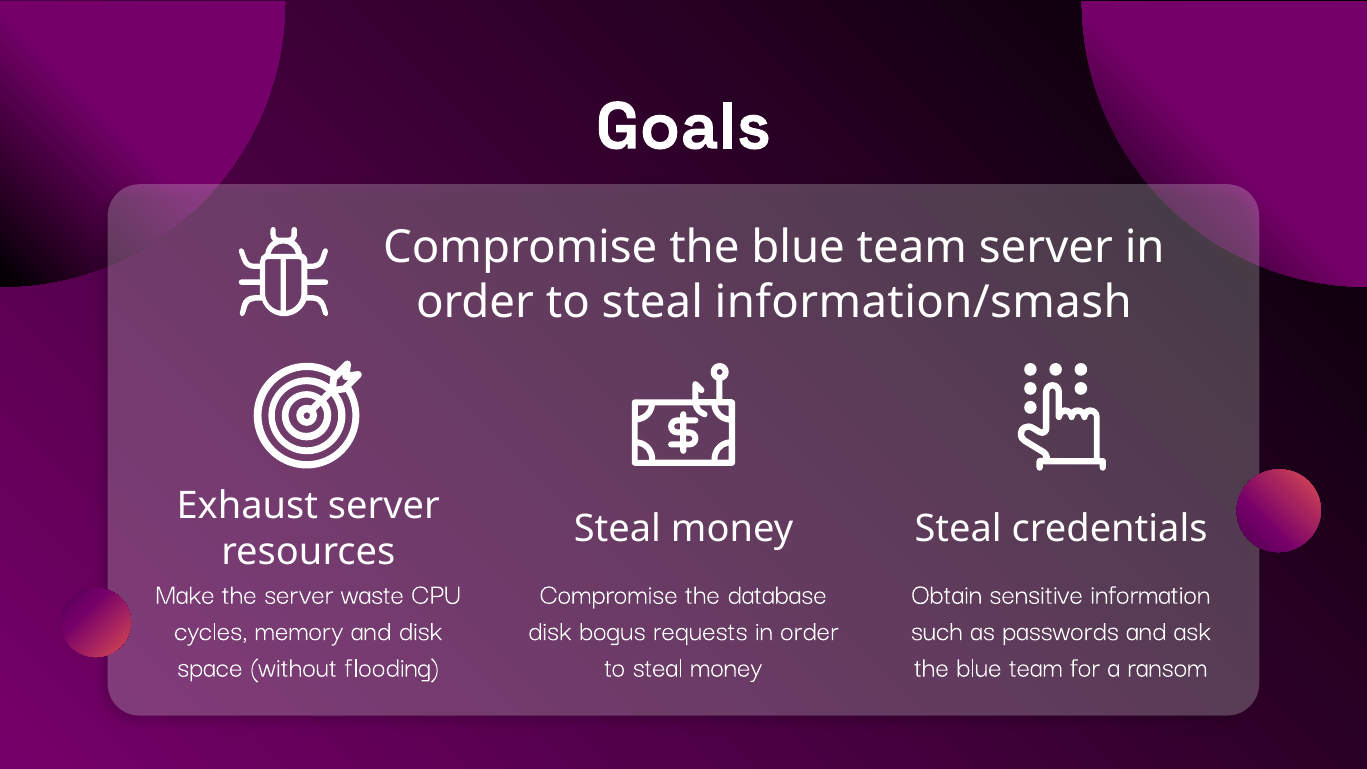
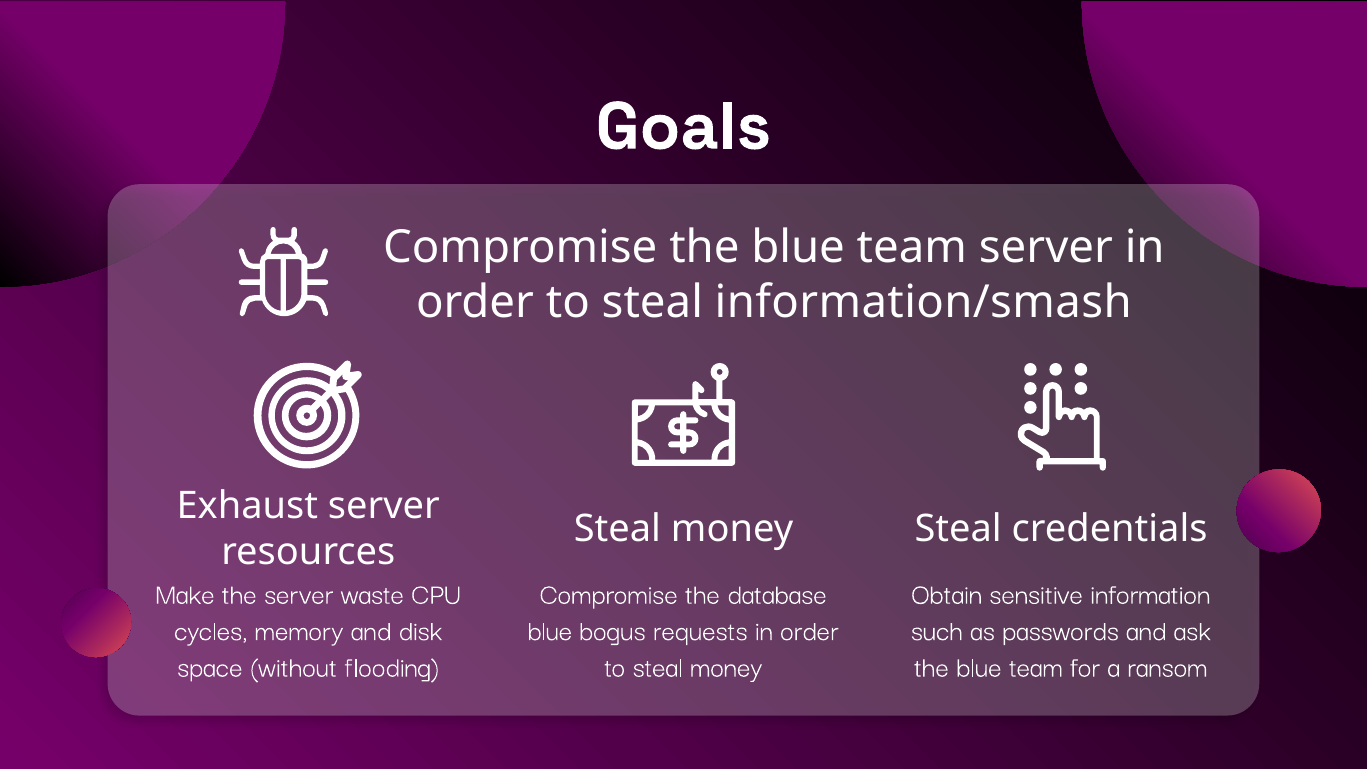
disk: disk -> blue (550, 630)
